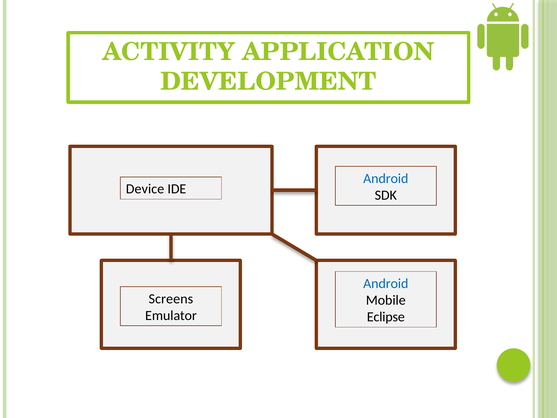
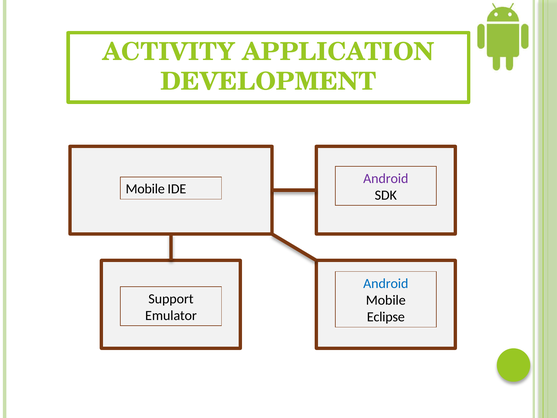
Android colour: blue -> purple (386, 178)
Device: Device -> Mobile (145, 189)
Screens: Screens -> Support (171, 299)
